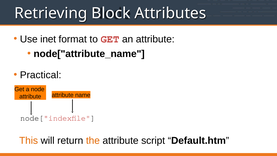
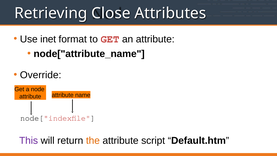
Block: Block -> Close (111, 13)
Practical: Practical -> Override (41, 75)
This colour: orange -> purple (29, 141)
